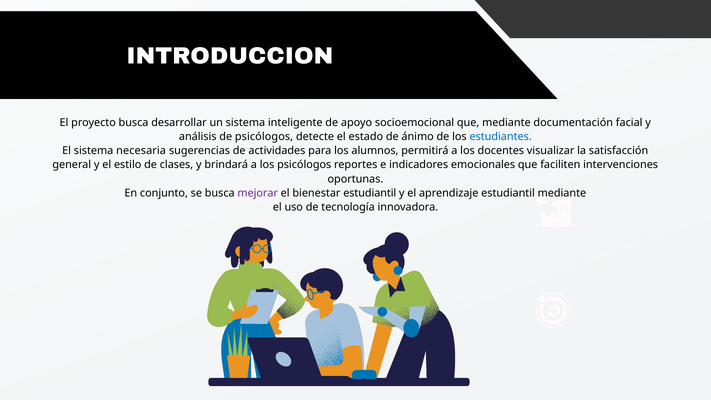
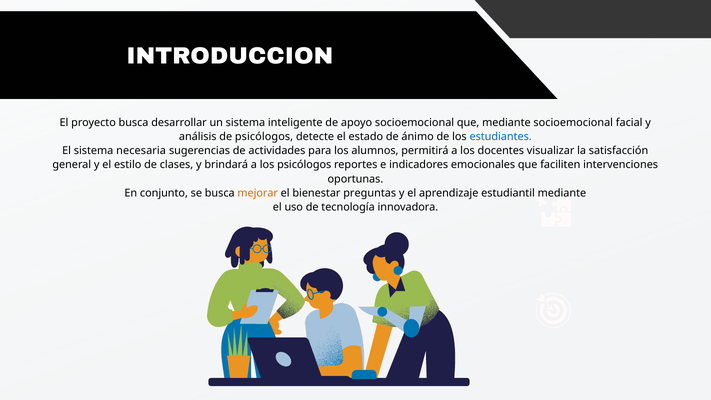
mediante documentación: documentación -> socioemocional (573, 122)
mejorar colour: purple -> orange (258, 193)
bienestar estudiantil: estudiantil -> preguntas (370, 193)
